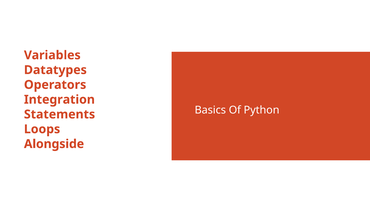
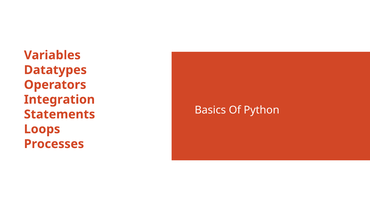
Alongside: Alongside -> Processes (54, 144)
